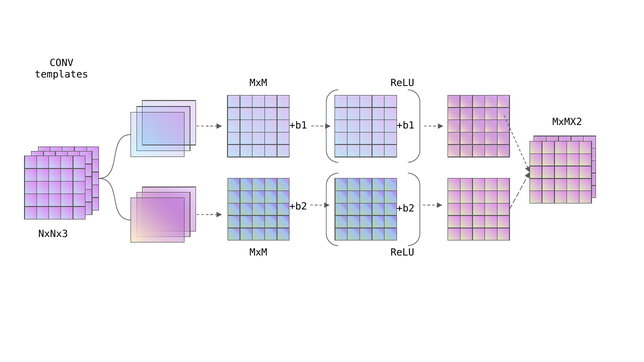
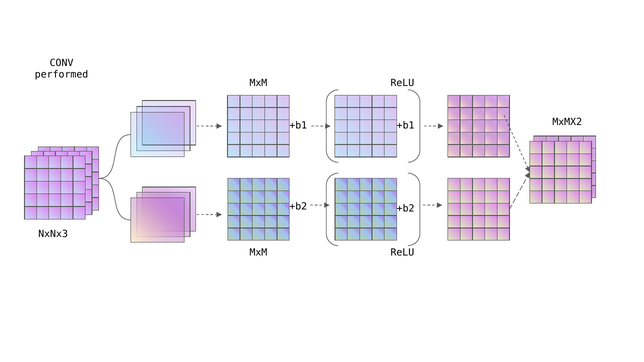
templates: templates -> performed (62, 75)
